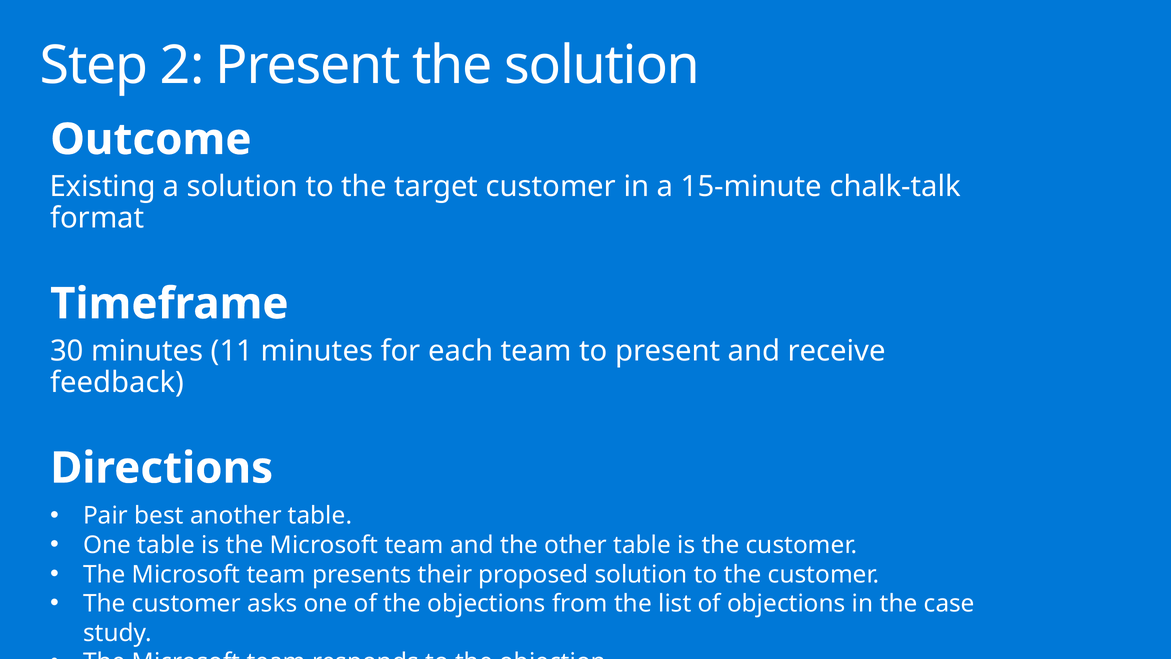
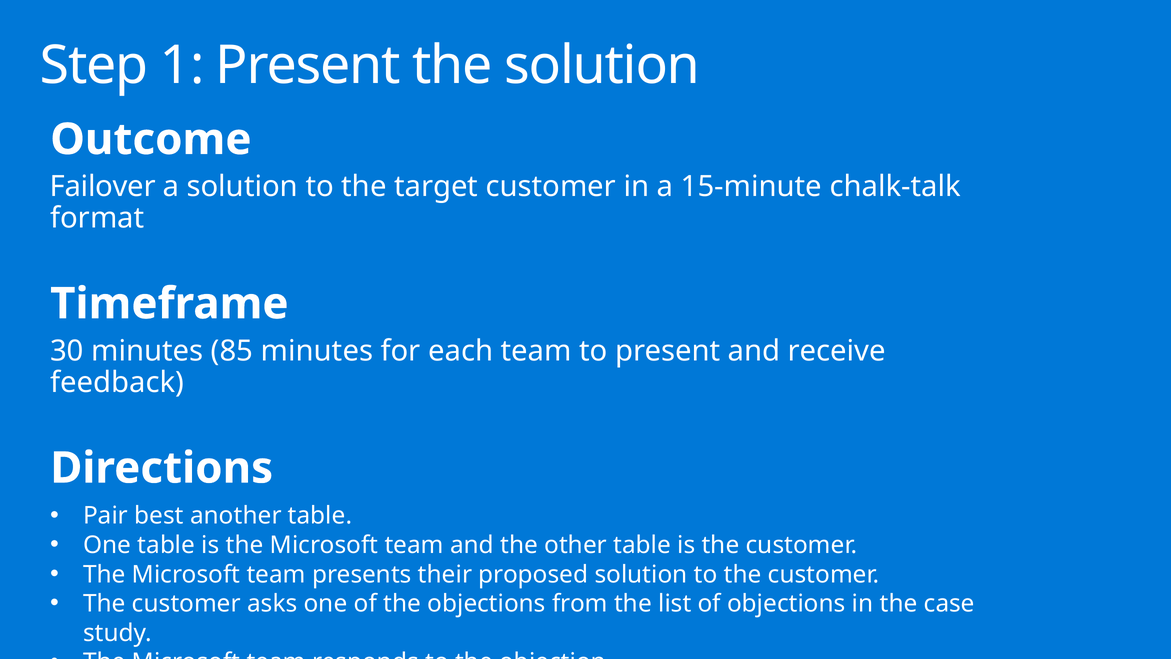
2: 2 -> 1 (182, 65)
Existing: Existing -> Failover (103, 186)
11: 11 -> 85 (232, 351)
